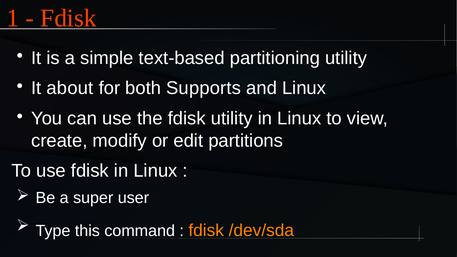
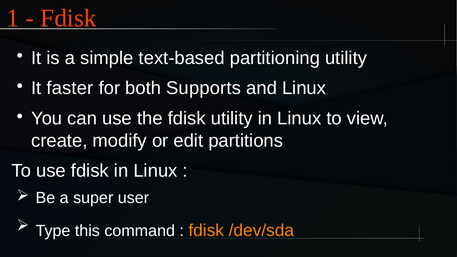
about: about -> faster (70, 88)
